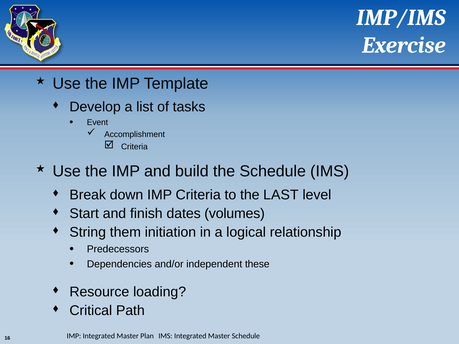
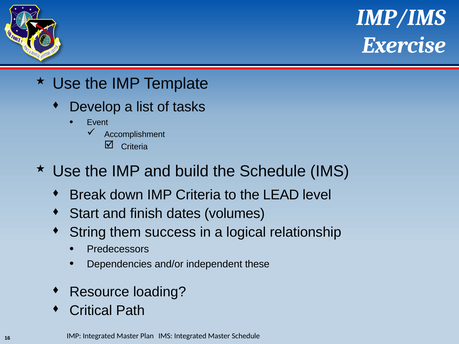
LAST: LAST -> LEAD (281, 195)
initiation: initiation -> success (170, 232)
